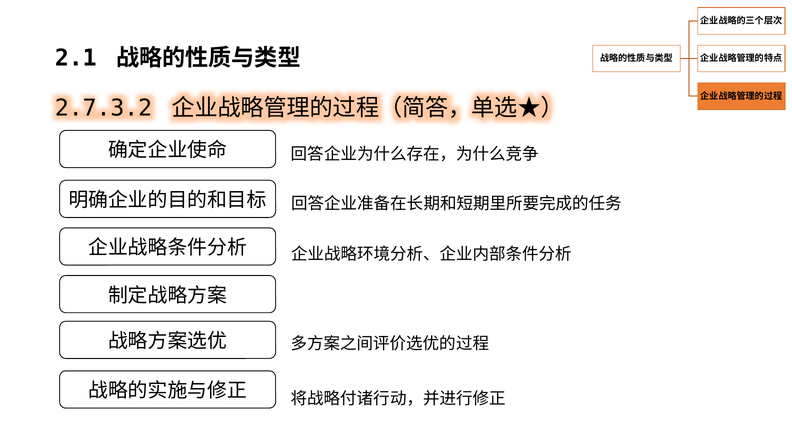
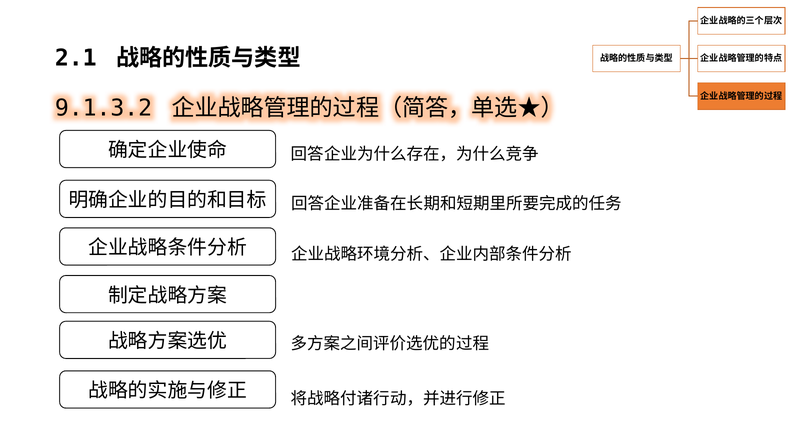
2.7.3.2: 2.7.3.2 -> 9.1.3.2 (104, 108)
